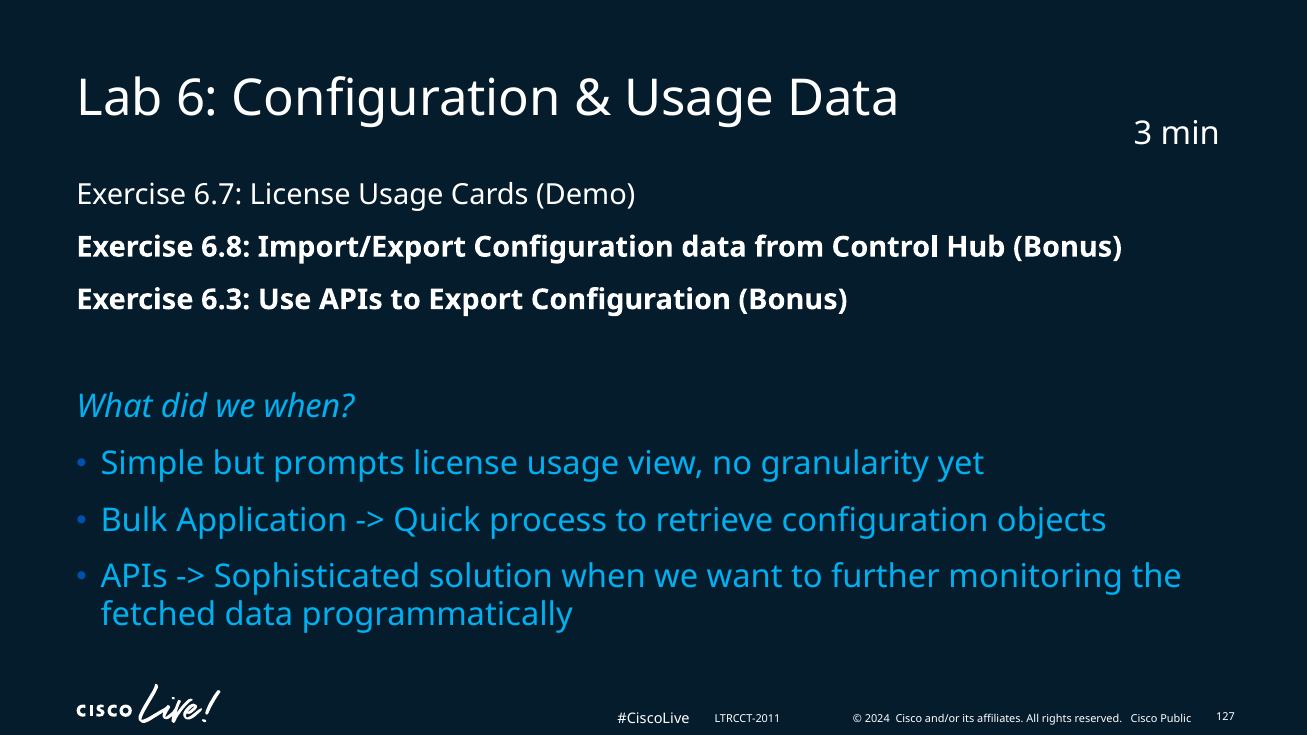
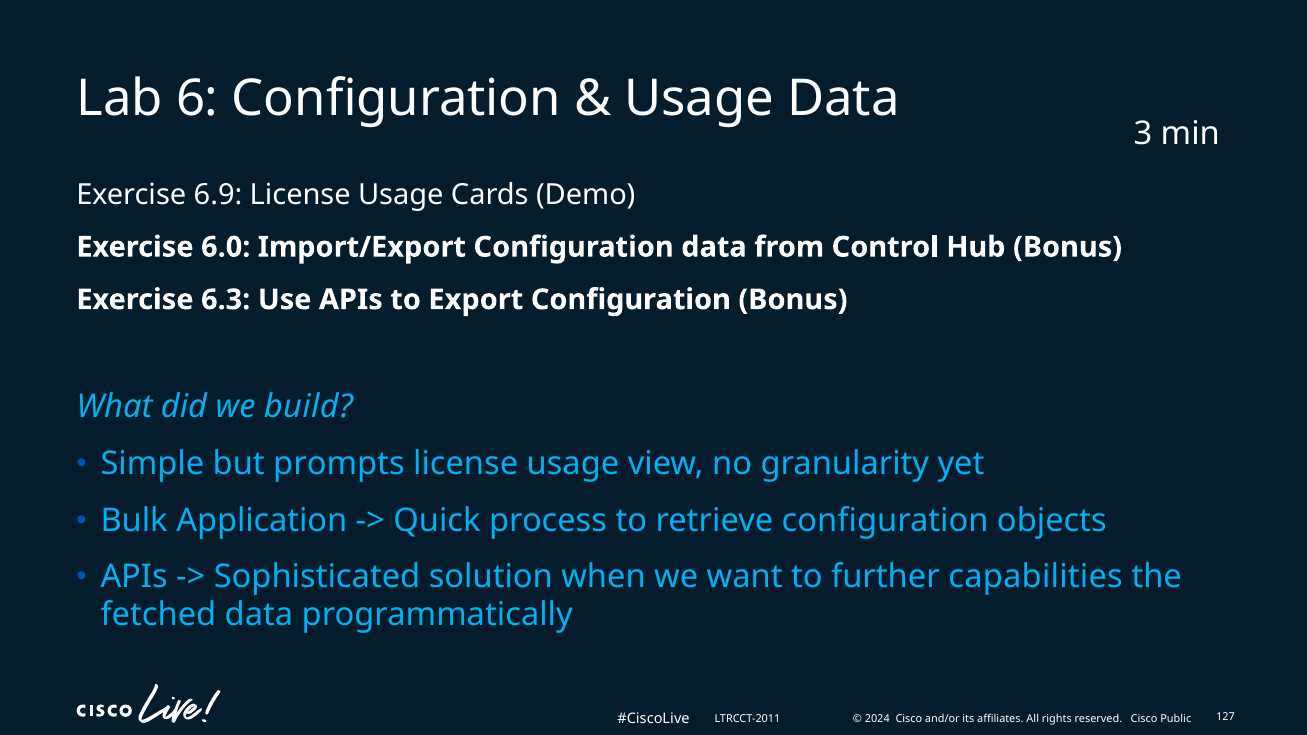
6.7: 6.7 -> 6.9 (218, 195)
6.8: 6.8 -> 6.0 (226, 247)
we when: when -> build (309, 407)
monitoring: monitoring -> capabilities (1036, 577)
